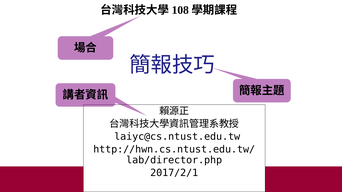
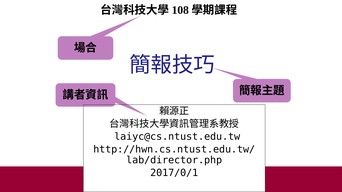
2017/2/1: 2017/2/1 -> 2017/0/1 (174, 173)
